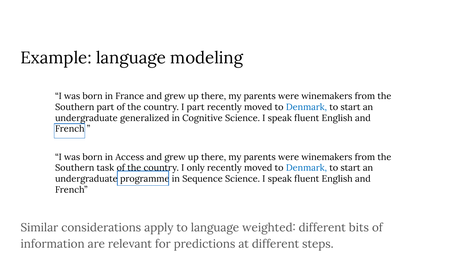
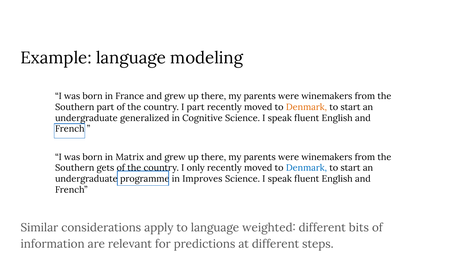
Denmark colour: blue -> orange (306, 107)
Access: Access -> Matrix (130, 157)
task: task -> gets (105, 168)
Sequence: Sequence -> Improves (202, 179)
